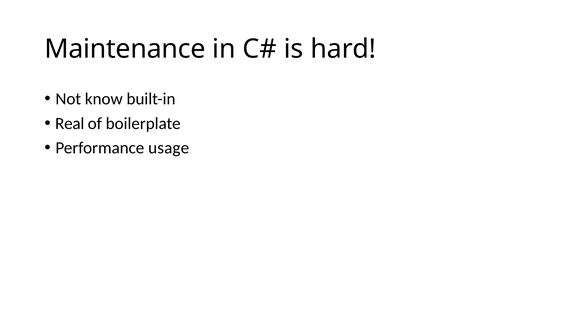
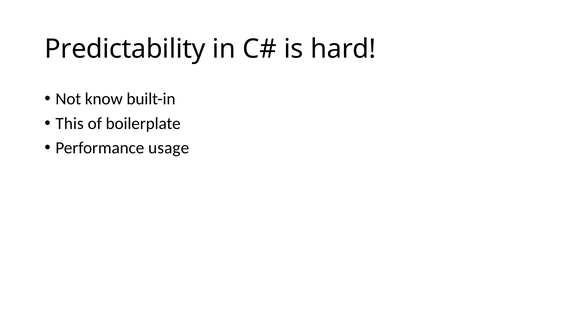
Maintenance: Maintenance -> Predictability (125, 49)
Real: Real -> This (70, 123)
